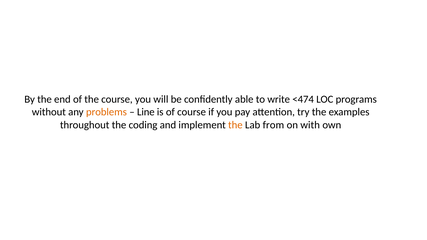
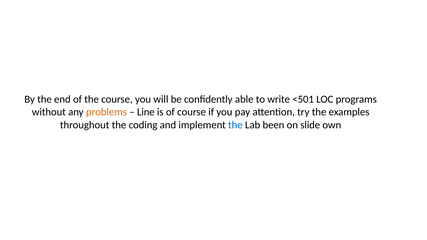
<474: <474 -> <501 (303, 99)
the colour: orange -> blue (235, 125)
from: from -> been (273, 125)
with: with -> slide (310, 125)
